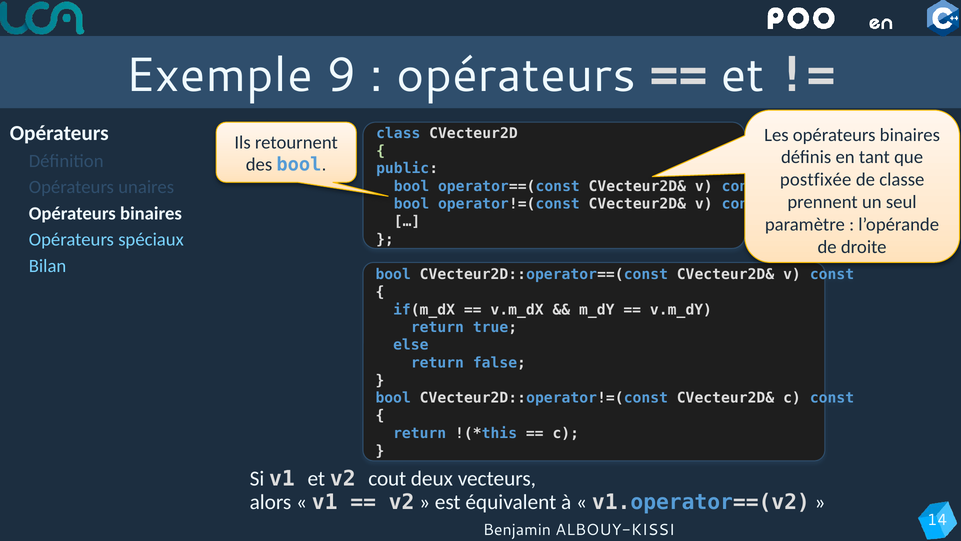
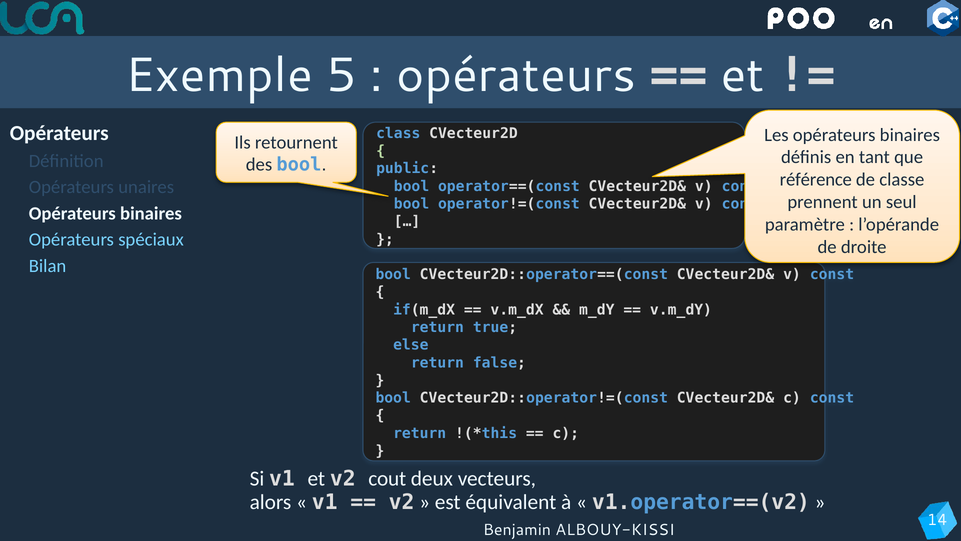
9: 9 -> 5 (341, 75)
postfixée: postfixée -> référence (816, 180)
